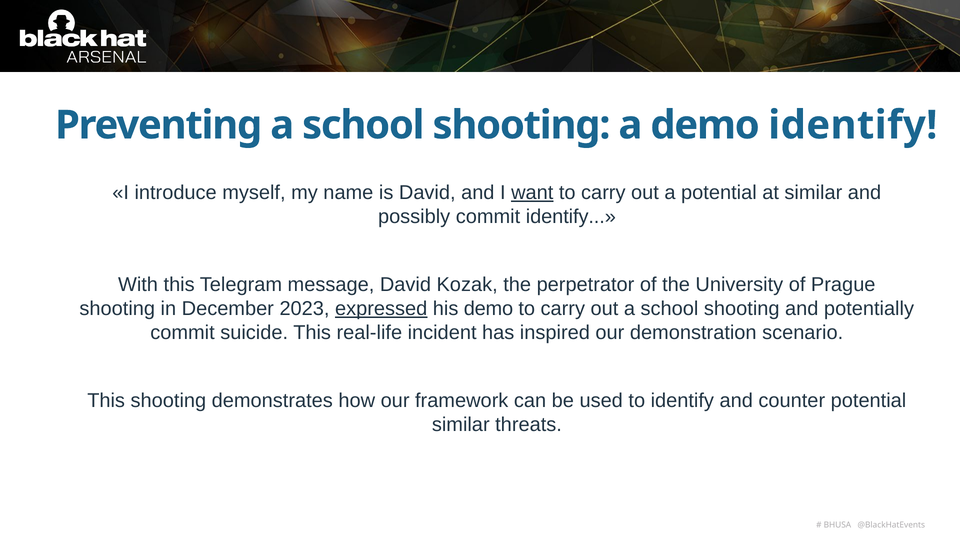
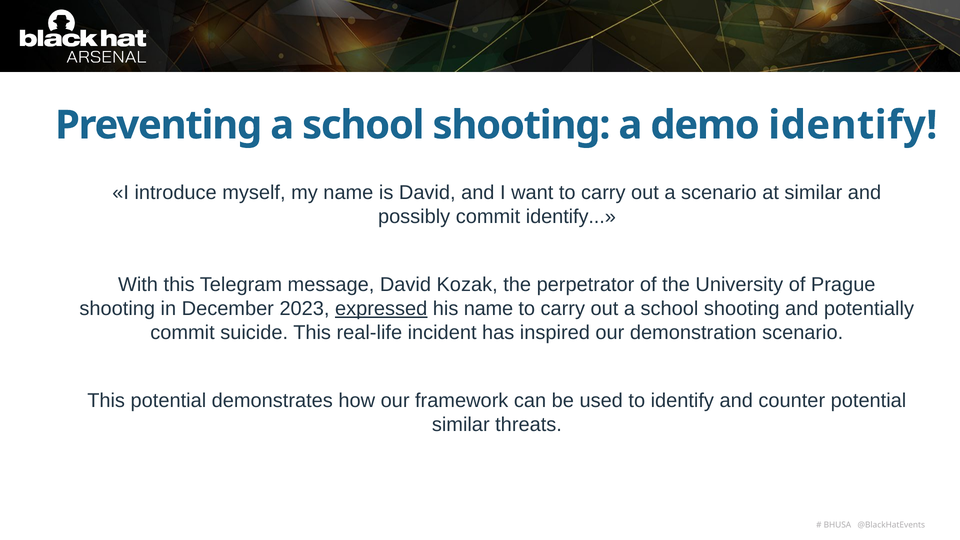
want underline: present -> none (532, 193)
a potential: potential -> scenario (719, 193)
his demo: demo -> name (488, 309)
This shooting: shooting -> potential (168, 401)
